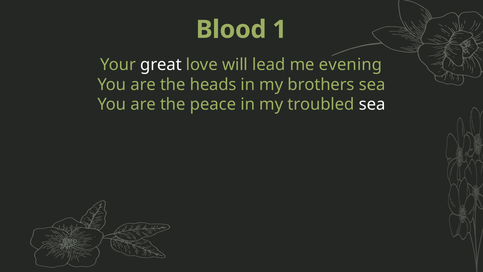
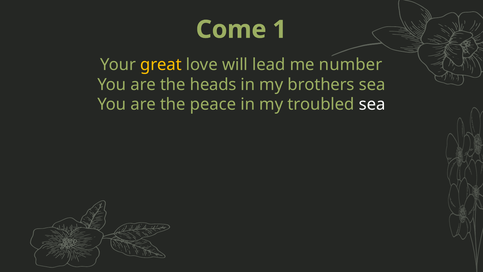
Blood: Blood -> Come (231, 30)
great colour: white -> yellow (161, 65)
evening: evening -> number (351, 65)
